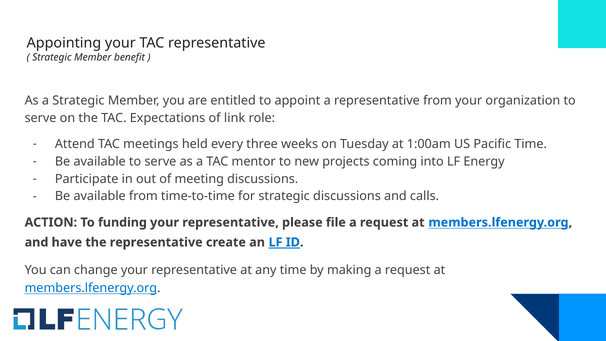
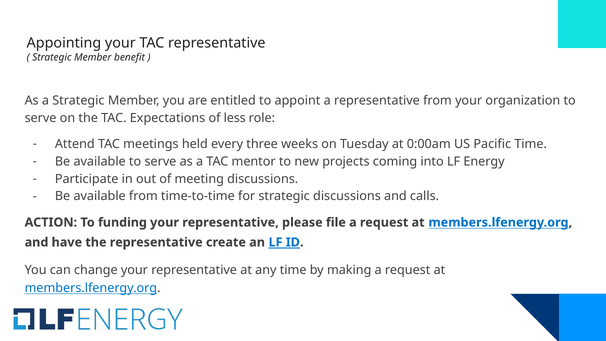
link: link -> less (235, 118)
1:00am: 1:00am -> 0:00am (429, 144)
